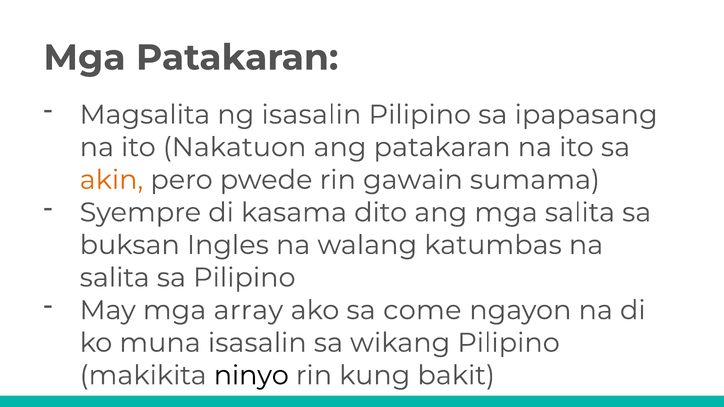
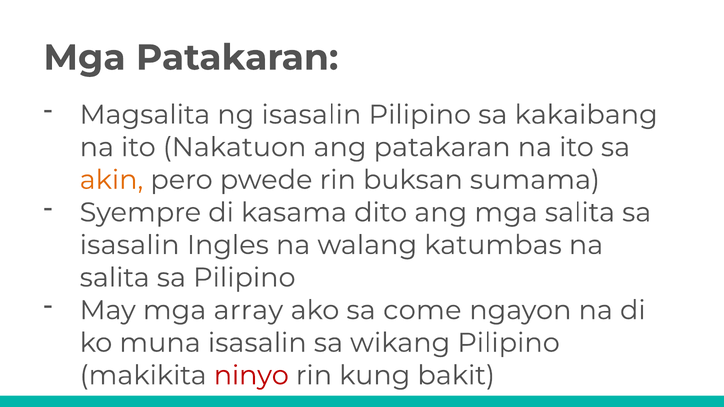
ipapasang: ipapasang -> kakaibang (586, 115)
gawain: gawain -> buksan (413, 180)
buksan: buksan -> isasalin (130, 245)
ninyo colour: black -> red (251, 376)
